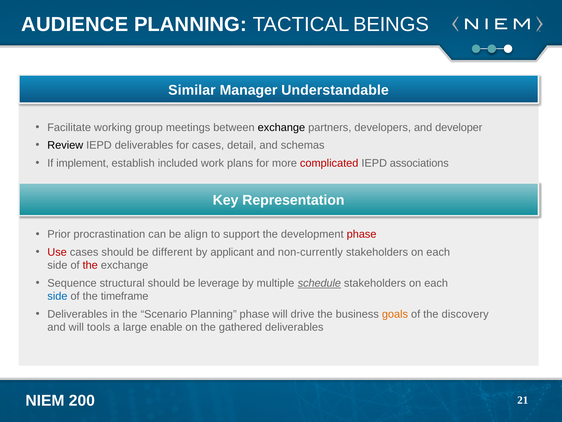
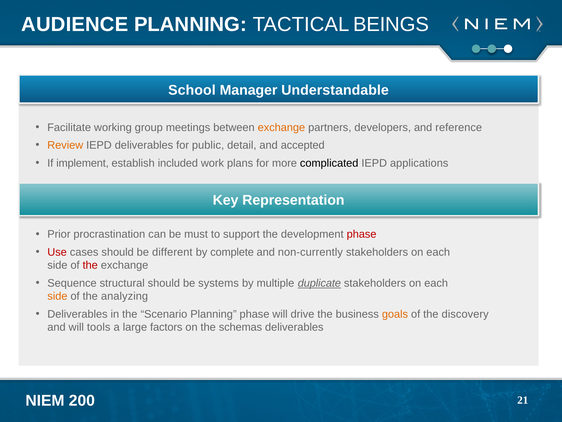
Similar: Similar -> School (192, 90)
exchange colour: black -> orange (281, 127)
developer: developer -> reference (459, 127)
Review colour: black -> orange (65, 145)
for cases: cases -> public (208, 145)
schemas: schemas -> accepted (303, 145)
complicated colour: red -> black (329, 163)
associations: associations -> applications (419, 163)
align: align -> must (196, 234)
applicant: applicant -> complete (232, 252)
leverage: leverage -> systems (219, 283)
schedule: schedule -> duplicate (319, 283)
side colour: blue -> orange (57, 296)
timeframe: timeframe -> analyzing (125, 296)
enable: enable -> factors (166, 327)
gathered: gathered -> schemas (240, 327)
